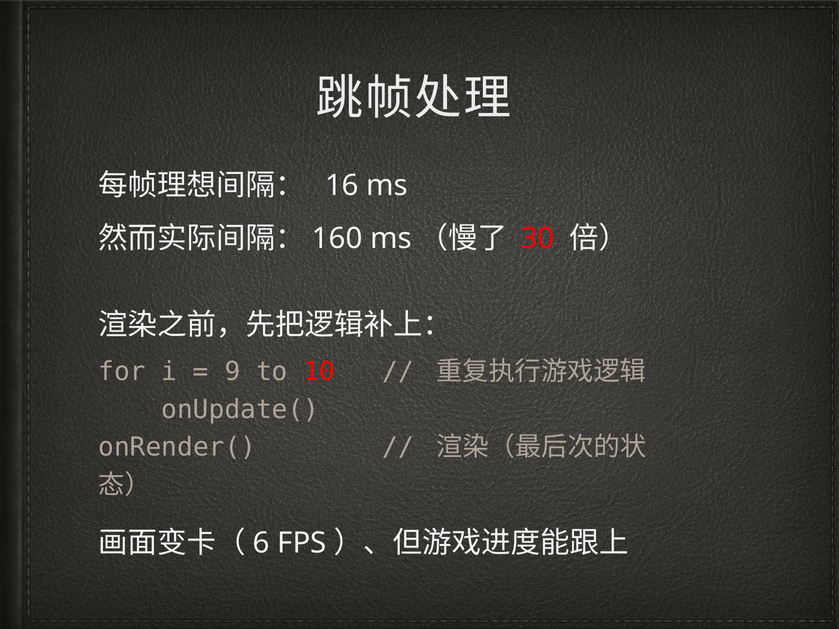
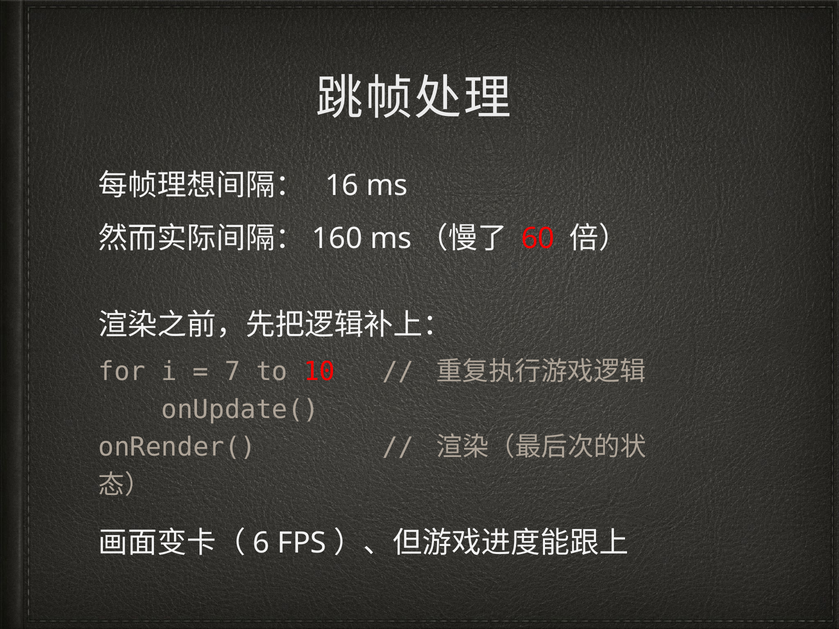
30: 30 -> 60 (538, 239)
9: 9 -> 7 (232, 372)
